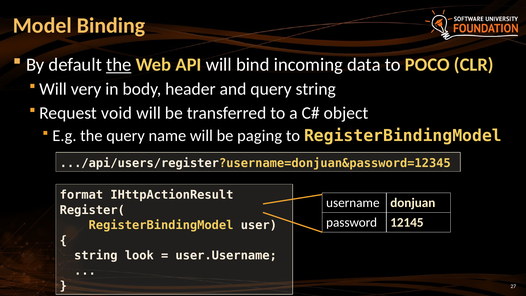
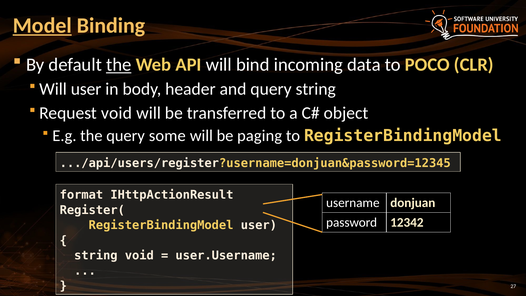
Model underline: none -> present (42, 26)
Will very: very -> user (86, 89)
name: name -> some (167, 136)
12145: 12145 -> 12342 (407, 223)
string look: look -> void (139, 256)
